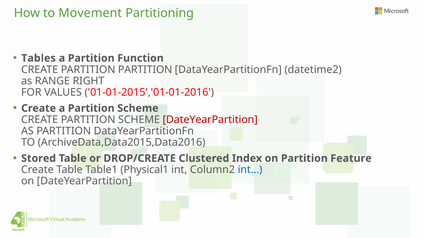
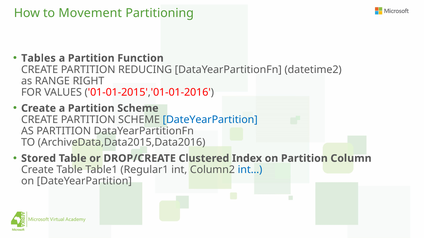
PARTITION PARTITION: PARTITION -> REDUCING (145, 70)
DateYearPartition colour: red -> blue (210, 120)
Feature: Feature -> Column (351, 159)
Physical1: Physical1 -> Regular1 (145, 170)
